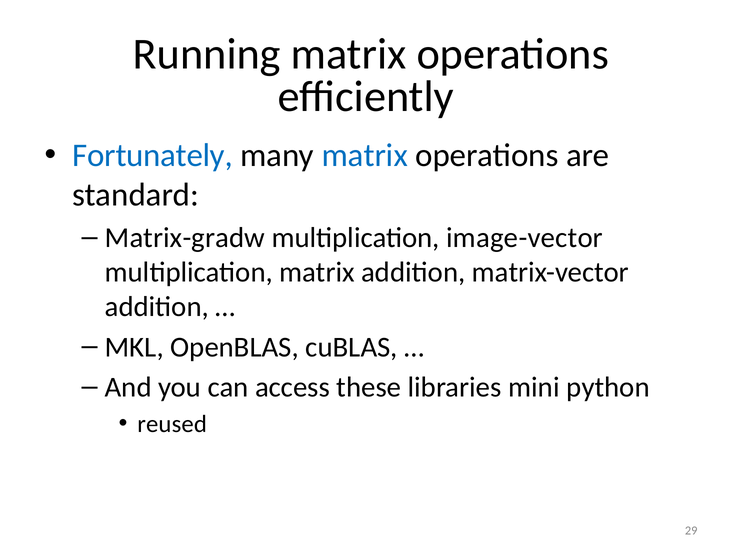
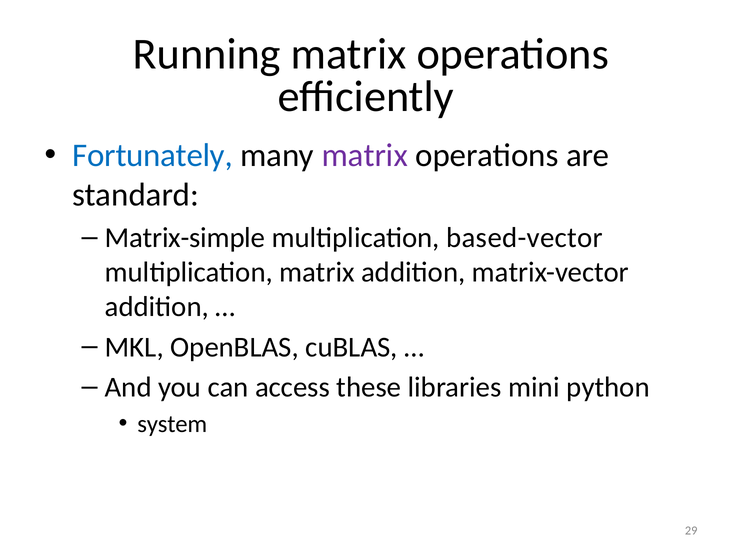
matrix colour: blue -> purple (365, 156)
Matrix-gradw: Matrix-gradw -> Matrix-simple (185, 238)
image-vector: image-vector -> based-vector (525, 238)
reused: reused -> system (172, 424)
